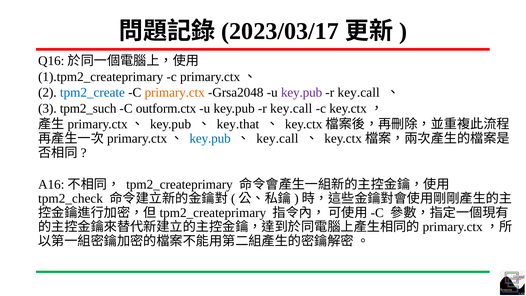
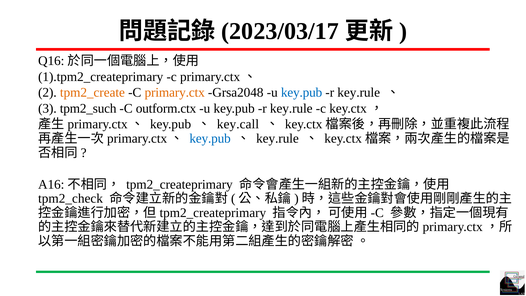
tpm2_create colour: blue -> orange (92, 93)
key.pub colour: purple -> blue (302, 93)
key.call: key.call -> key.rule (359, 93)
key.call: key.call -> key.rule (291, 108)
key.that: key.that -> key.call (238, 124)
key.call: key.call -> key.rule (277, 138)
